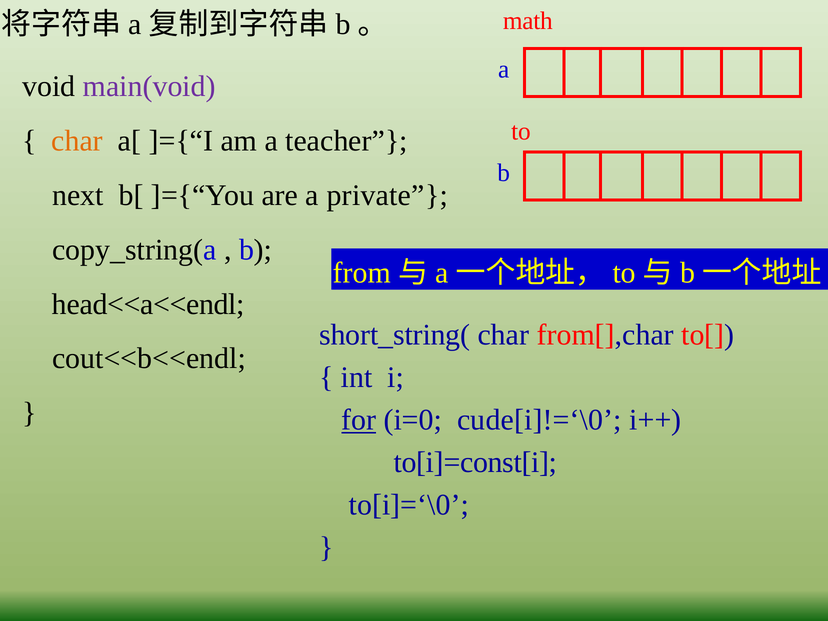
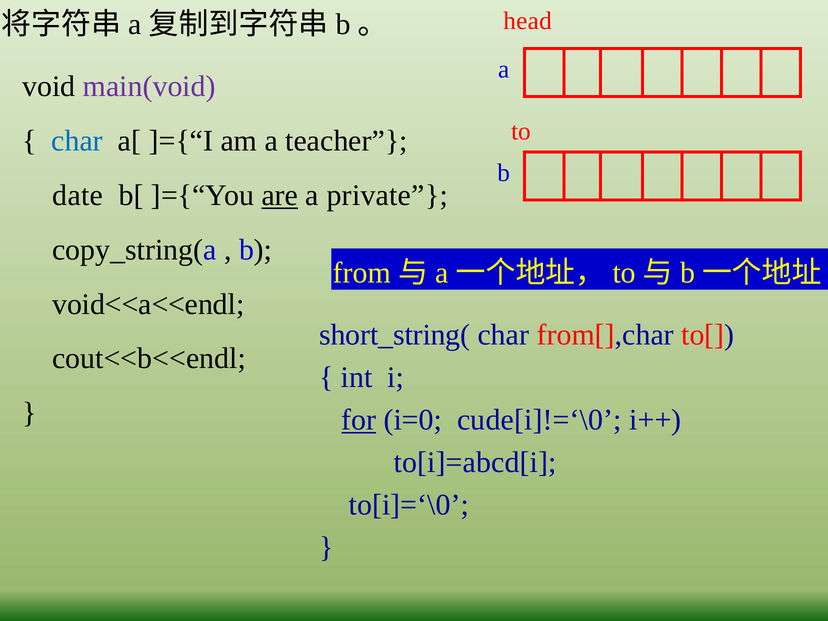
math: math -> head (528, 21)
char colour: orange -> blue (77, 141)
next: next -> date (78, 195)
are underline: none -> present (280, 195)
head<<a<<endl: head<<a<<endl -> void<<a<<endl (148, 304)
to[i]=const[i: to[i]=const[i -> to[i]=abcd[i (475, 462)
